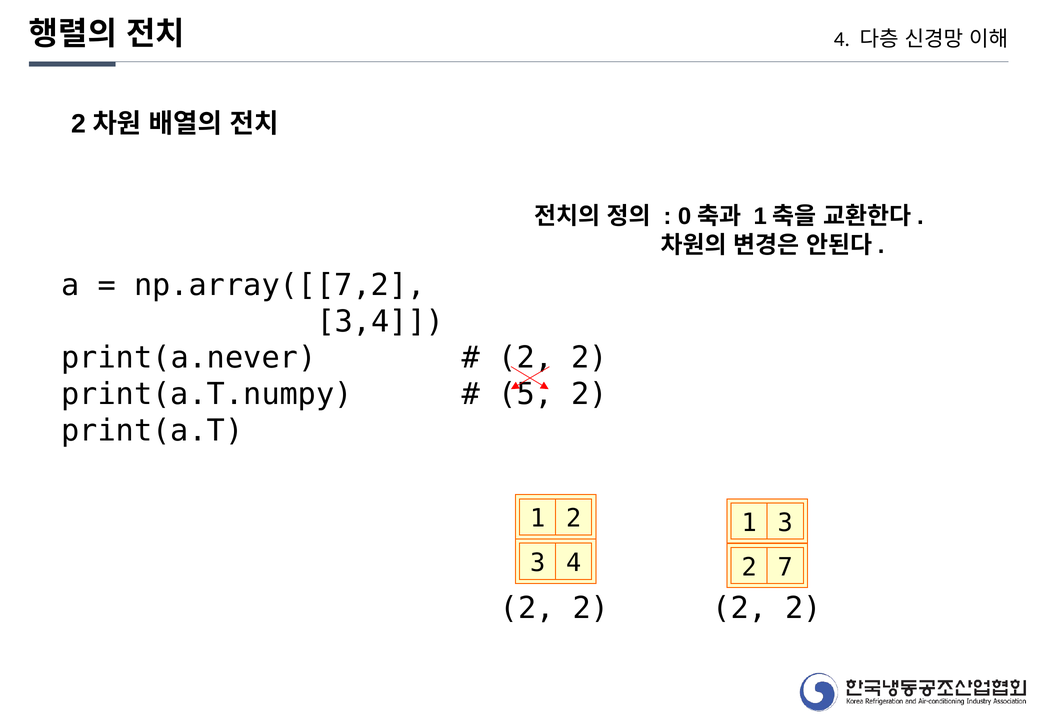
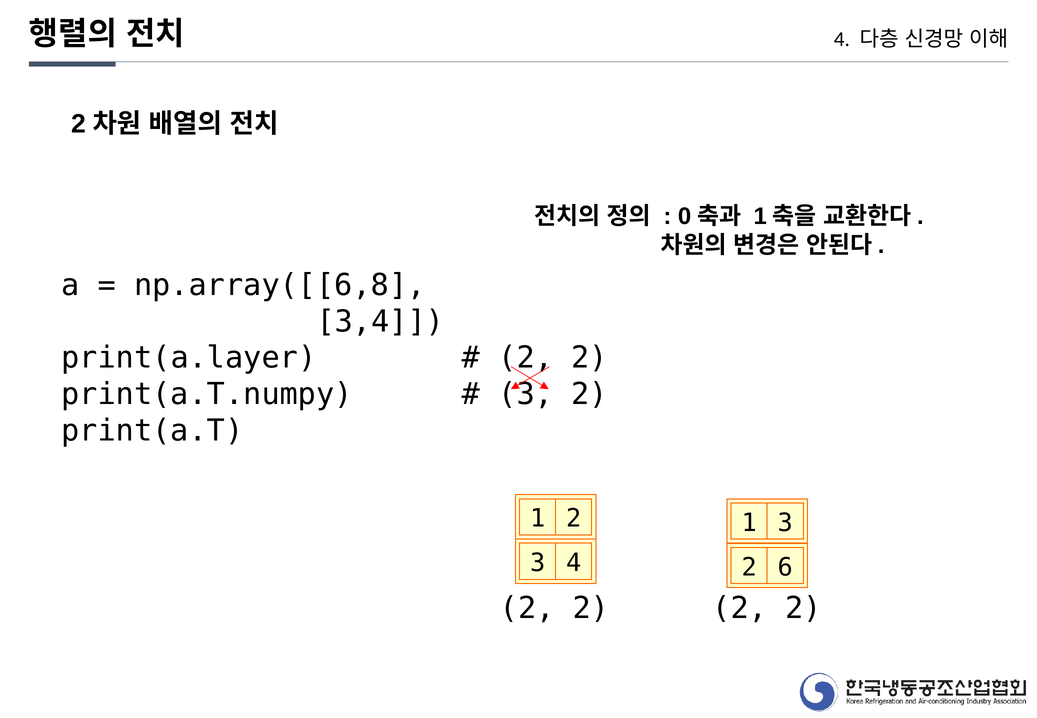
np.array([[7,2: np.array([[7,2 -> np.array([[6,8 (280, 285)
print(a.never: print(a.never -> print(a.layer (189, 358)
5: 5 -> 3 (526, 394)
7: 7 -> 6 (785, 567)
